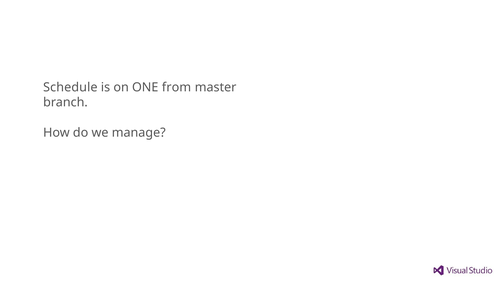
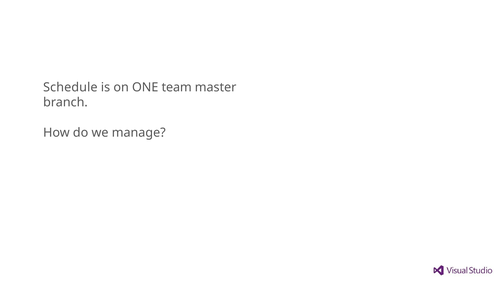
from: from -> team (177, 87)
